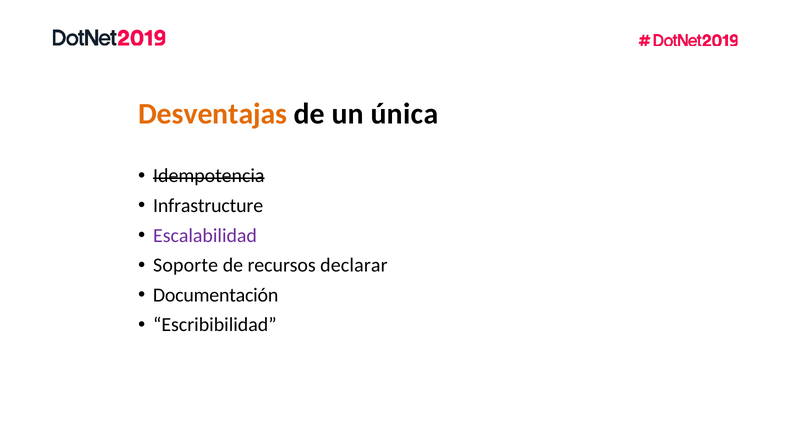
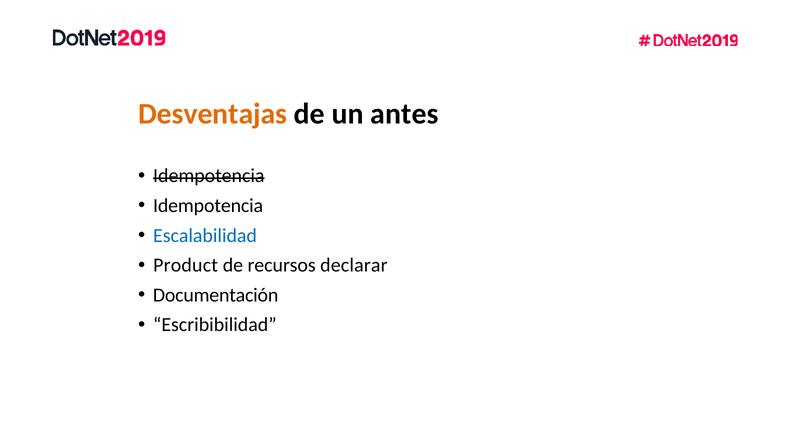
única: única -> antes (405, 114)
Infrastructure: Infrastructure -> Idempotencia (208, 206)
Escalabilidad colour: purple -> blue (205, 235)
Soporte: Soporte -> Product (186, 265)
